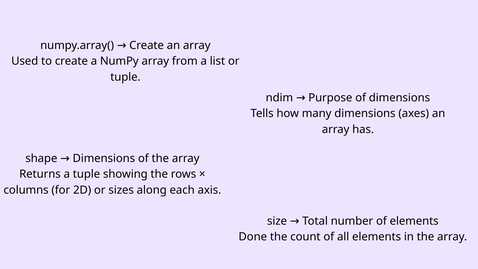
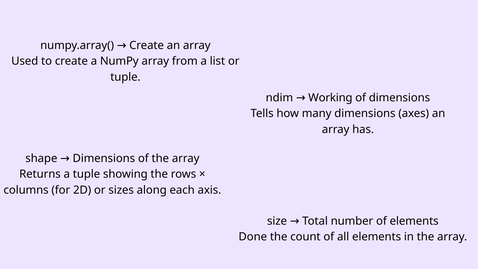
Purpose: Purpose -> Working (330, 98)
